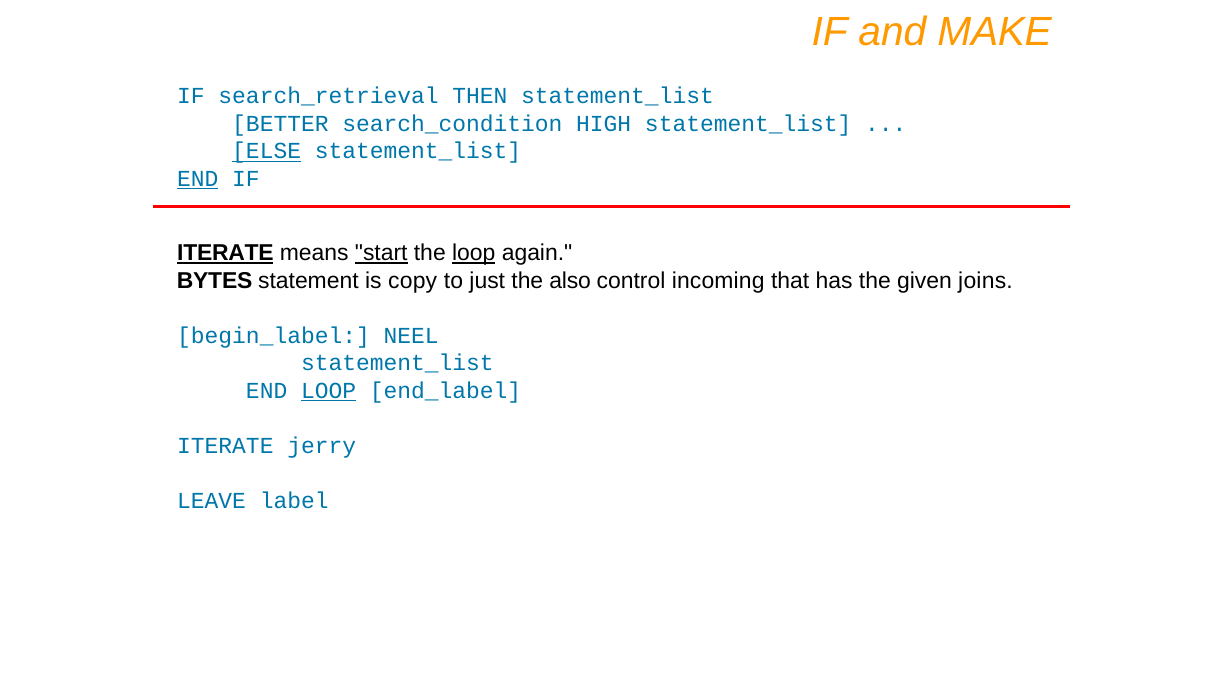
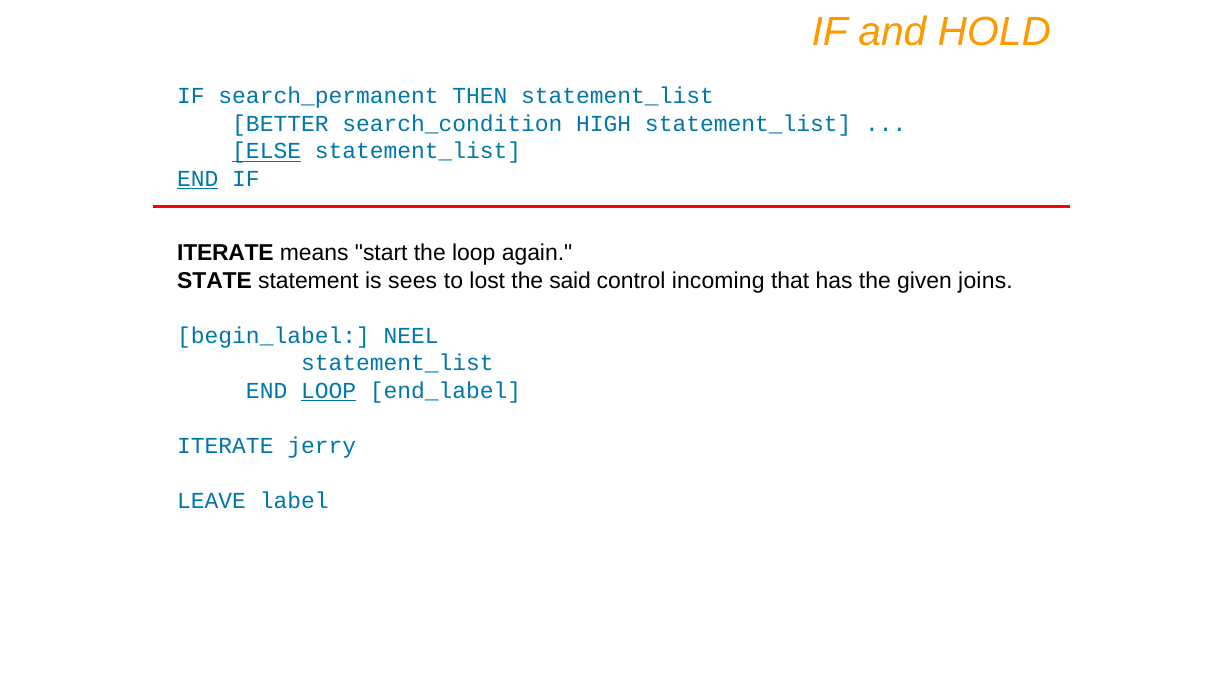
MAKE: MAKE -> HOLD (994, 32)
search_retrieval: search_retrieval -> search_permanent (329, 96)
ITERATE underline: present -> none (225, 253)
start underline: present -> none (381, 253)
loop underline: present -> none (474, 253)
BYTES: BYTES -> STATE (215, 281)
copy: copy -> sees (413, 281)
just: just -> lost (487, 281)
also: also -> said (570, 281)
